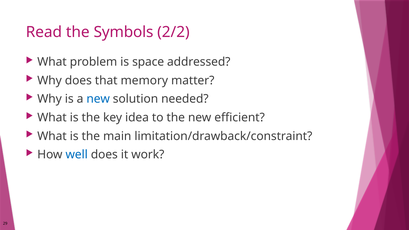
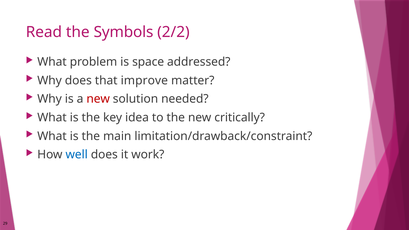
memory: memory -> improve (144, 81)
new colour: blue -> red (98, 99)
efficient: efficient -> critically (240, 118)
